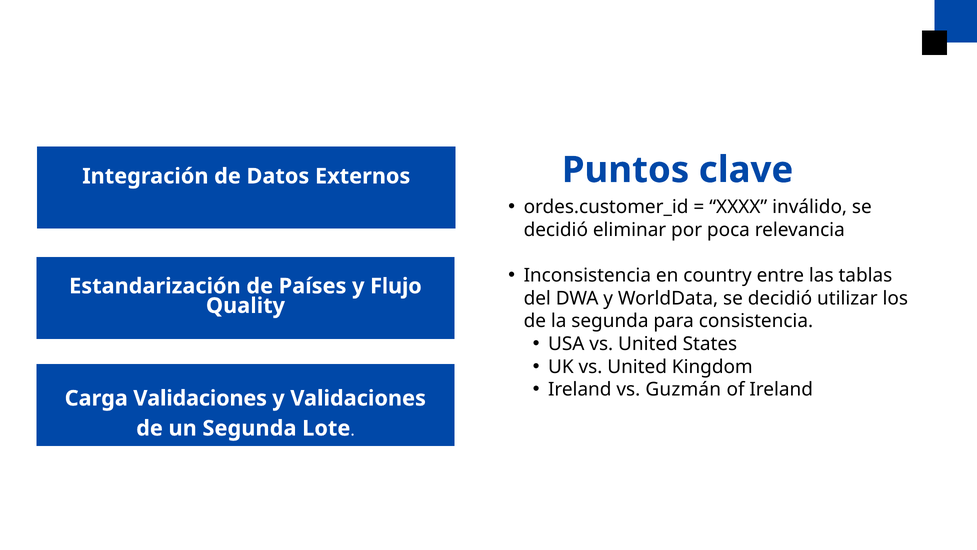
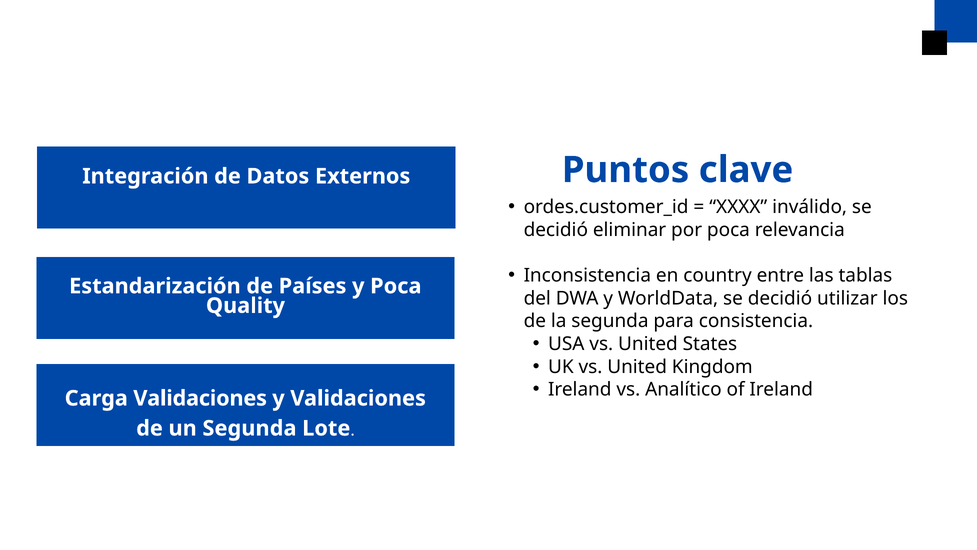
y Flujo: Flujo -> Poca (396, 286)
Guzmán: Guzmán -> Analítico (683, 389)
